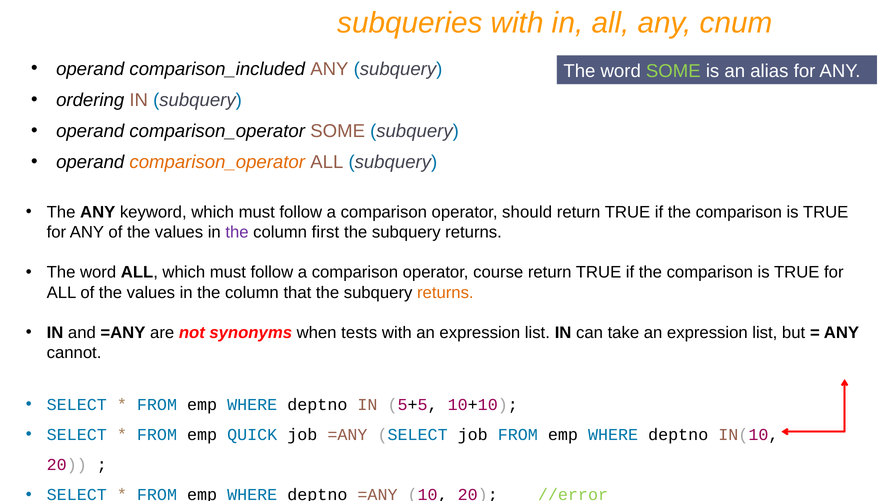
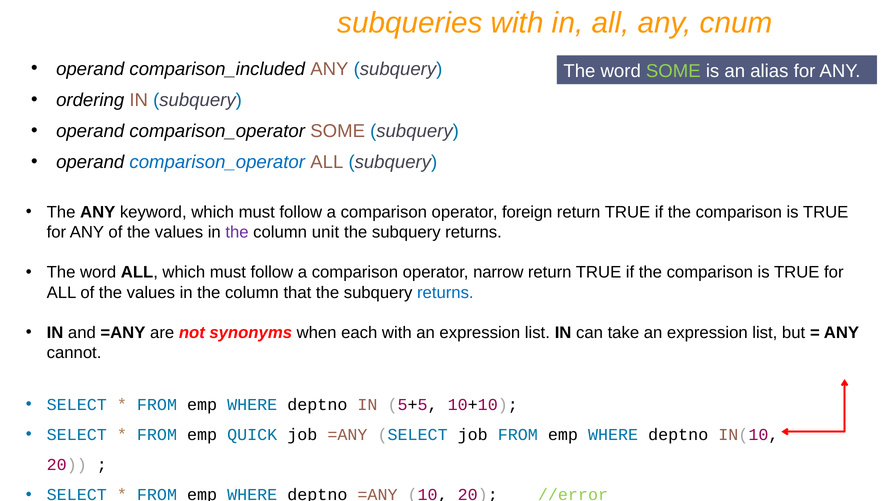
comparison_operator colour: orange -> blue (217, 162)
should: should -> foreign (527, 212)
first: first -> unit (325, 232)
course: course -> narrow (498, 273)
returns colour: orange -> blue (445, 293)
tests: tests -> each (359, 333)
